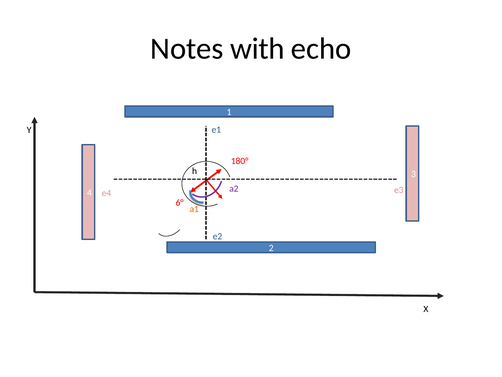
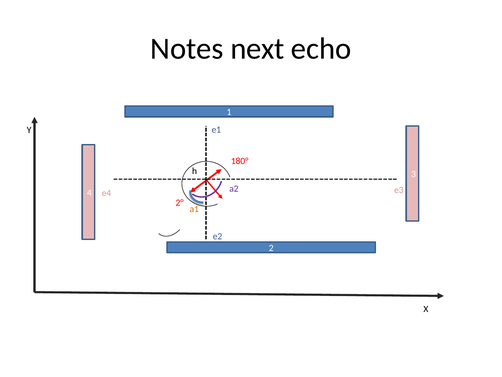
with: with -> next (257, 49)
6°: 6° -> 2° (180, 202)
